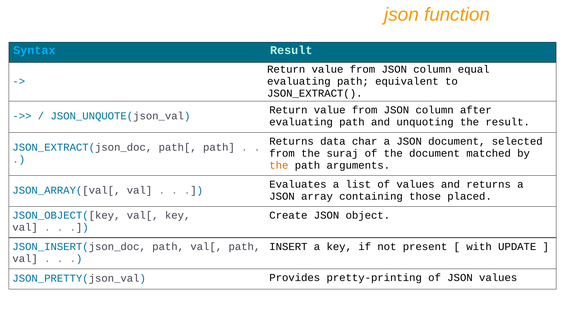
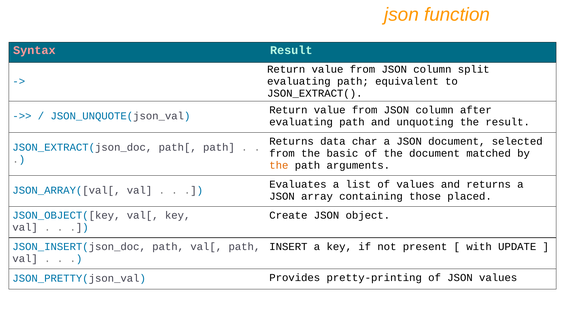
Syntax colour: light blue -> pink (34, 50)
equal: equal -> split (474, 69)
suraj: suraj -> basic (342, 153)
